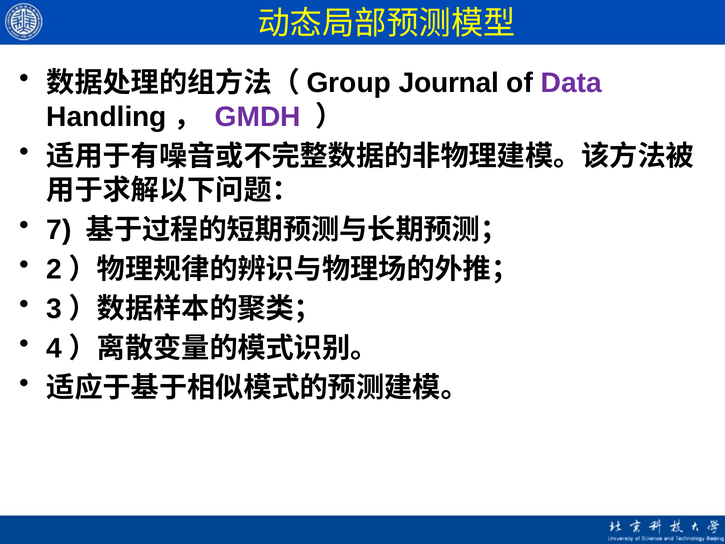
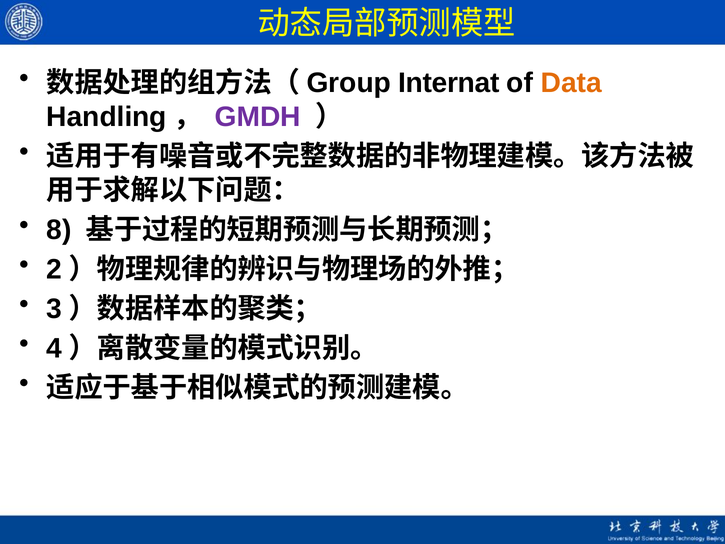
Journal: Journal -> Internat (449, 83)
Data colour: purple -> orange (571, 83)
7: 7 -> 8 (59, 230)
